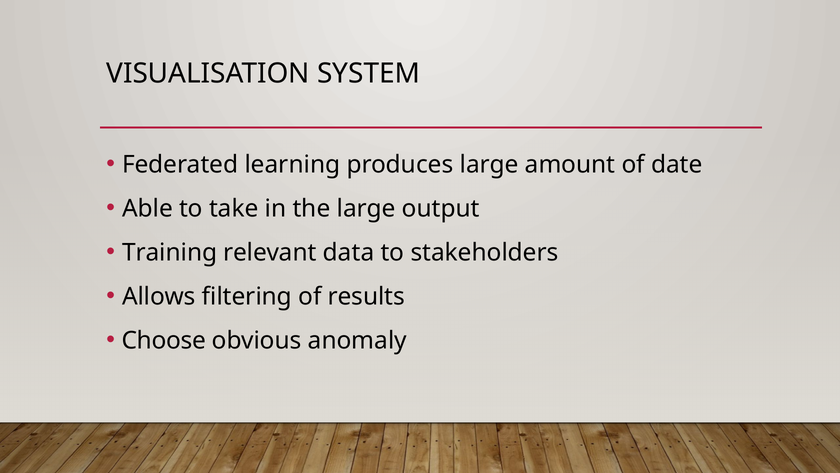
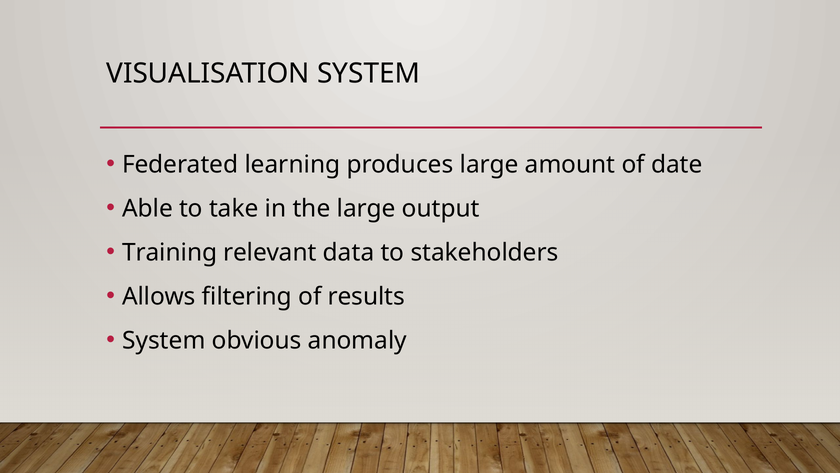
Choose: Choose -> System (164, 340)
